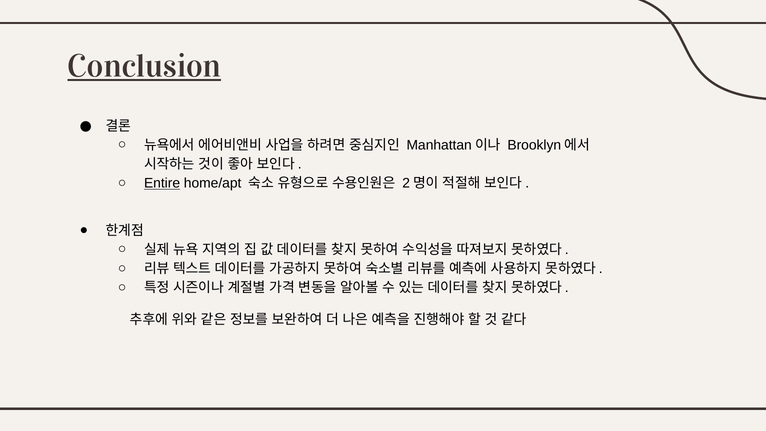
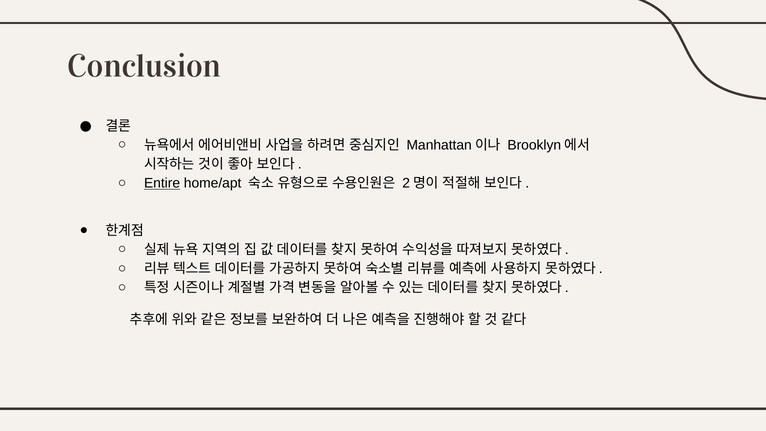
Conclusion underline: present -> none (144, 66)
